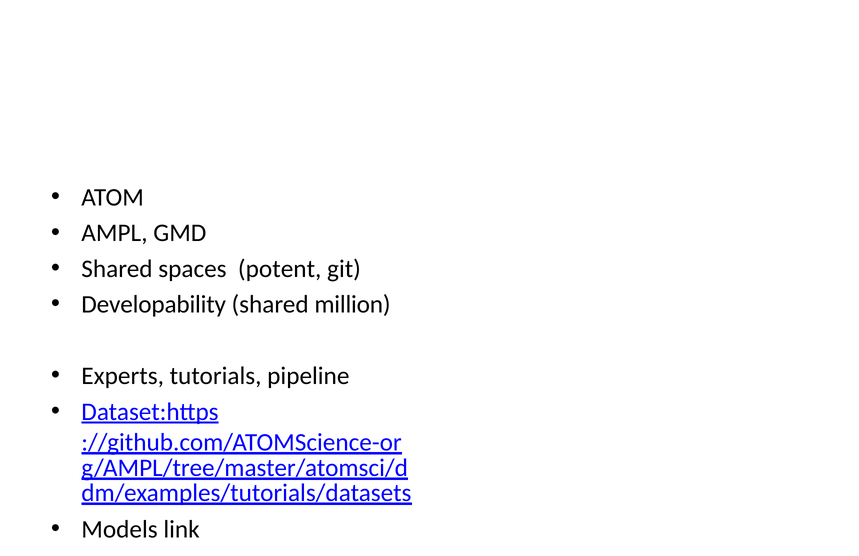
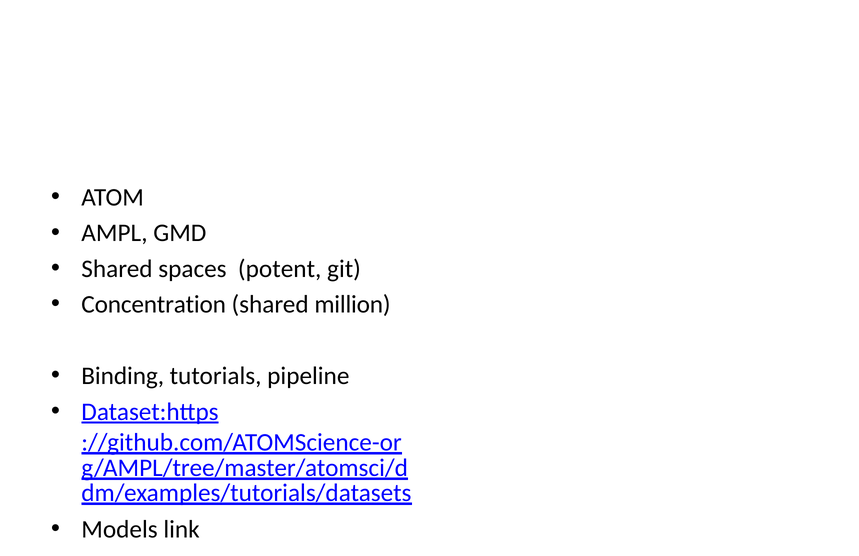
Developability: Developability -> Concentration (154, 304)
Experts: Experts -> Binding (123, 376)
